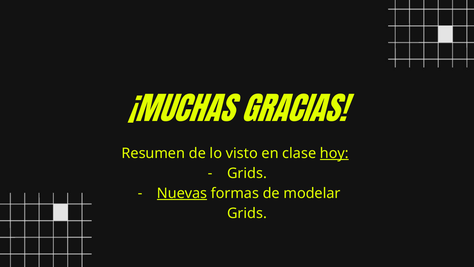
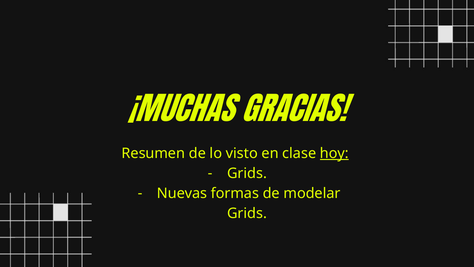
Nuevas underline: present -> none (182, 193)
